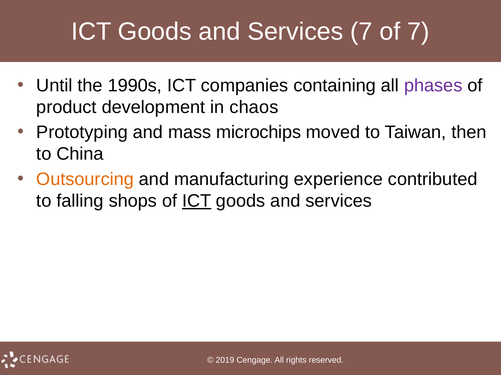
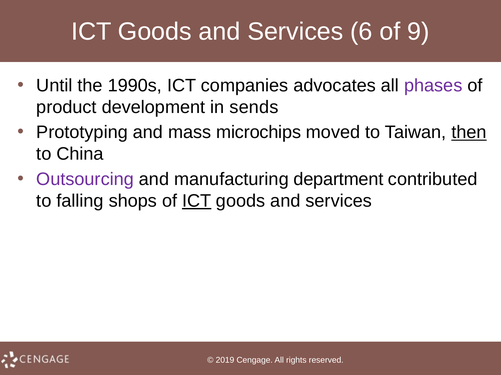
Services 7: 7 -> 6 (361, 32)
of 7: 7 -> 9 (418, 32)
containing: containing -> advocates (335, 86)
chaos: chaos -> sends (254, 107)
then underline: none -> present (469, 133)
Outsourcing colour: orange -> purple (85, 180)
experience: experience -> department (338, 180)
